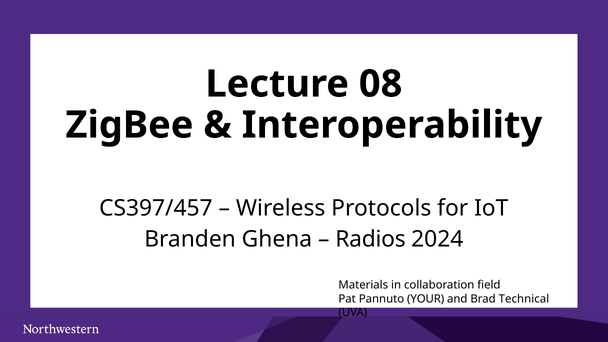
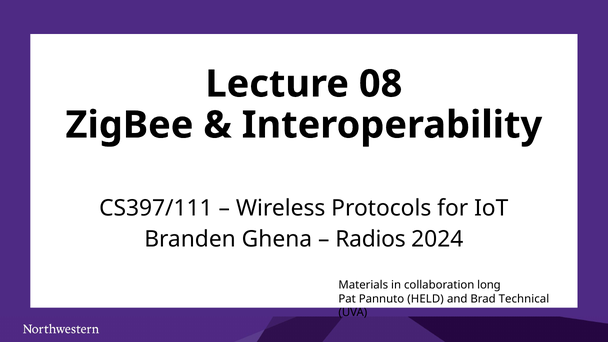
CS397/457: CS397/457 -> CS397/111 (156, 208)
field: field -> long (489, 285)
YOUR: YOUR -> HELD (426, 299)
